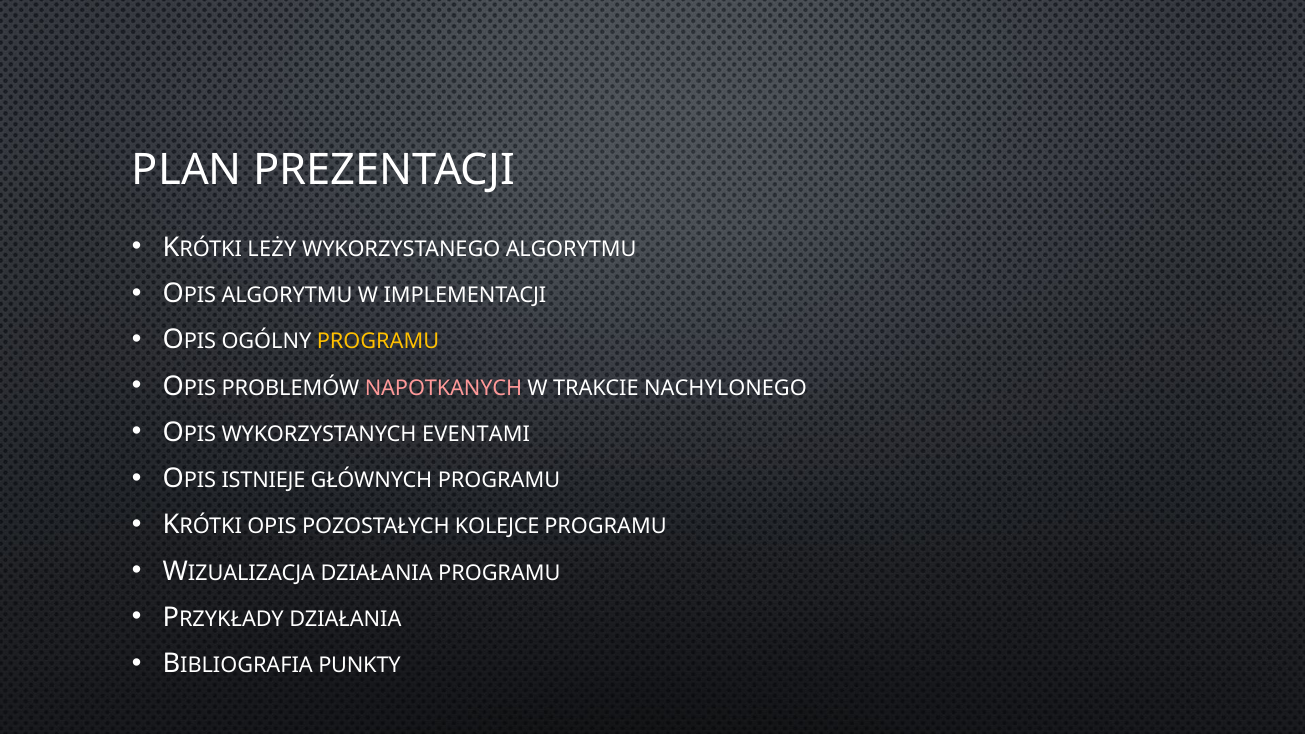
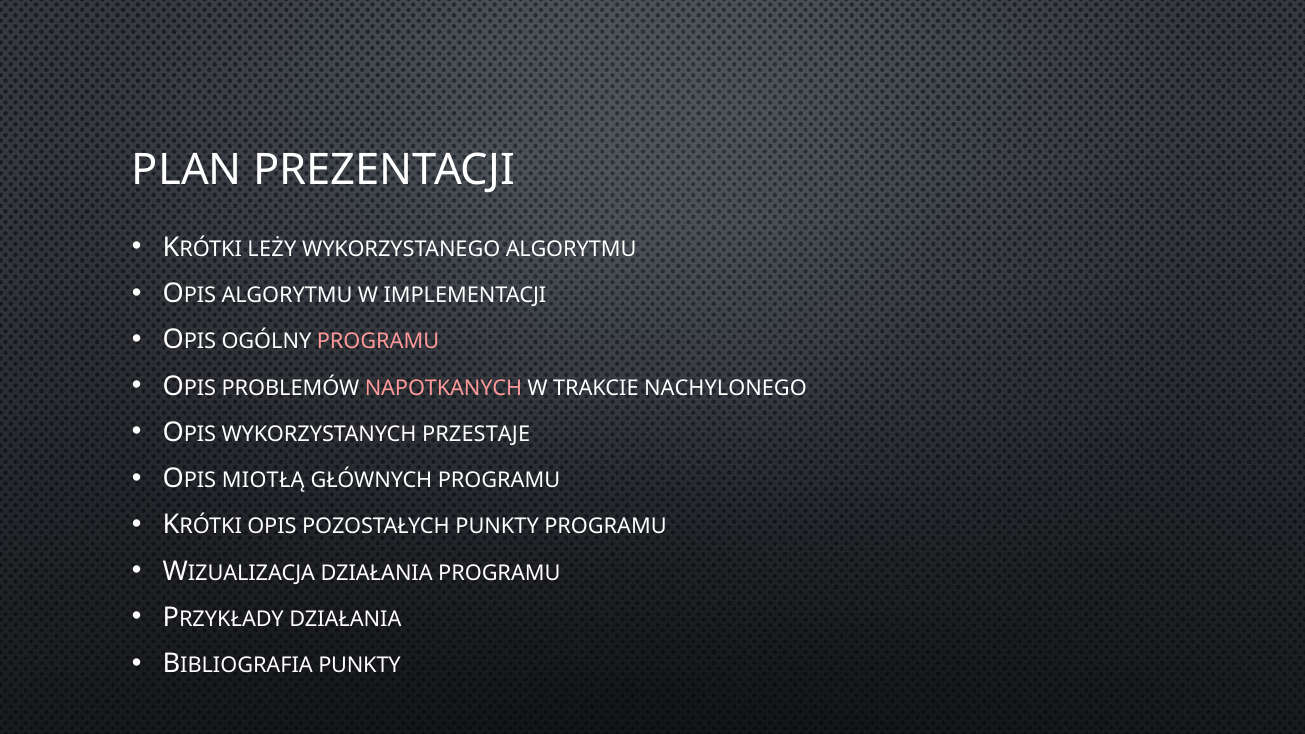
PROGRAMU colour: yellow -> pink (378, 342)
EVENTAMI: EVENTAMI -> PRZESTAJE (476, 434)
ISTNIEJE: ISTNIEJE -> MIOTŁĄ (263, 481)
POZOSTAŁYCH KOLEJCE: KOLEJCE -> PUNKTY (497, 527)
